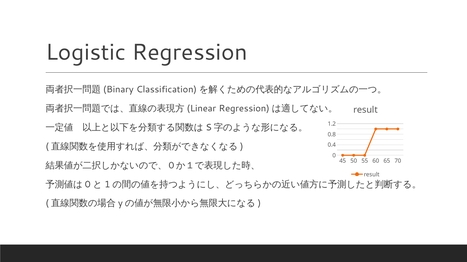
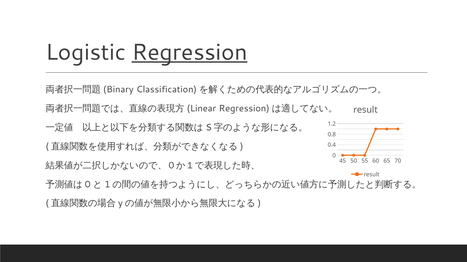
Regression underline: none -> present (190, 52)
